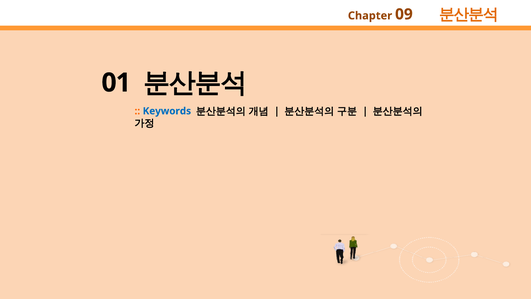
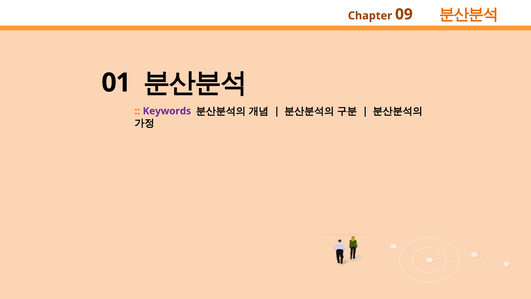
Keywords colour: blue -> purple (167, 111)
